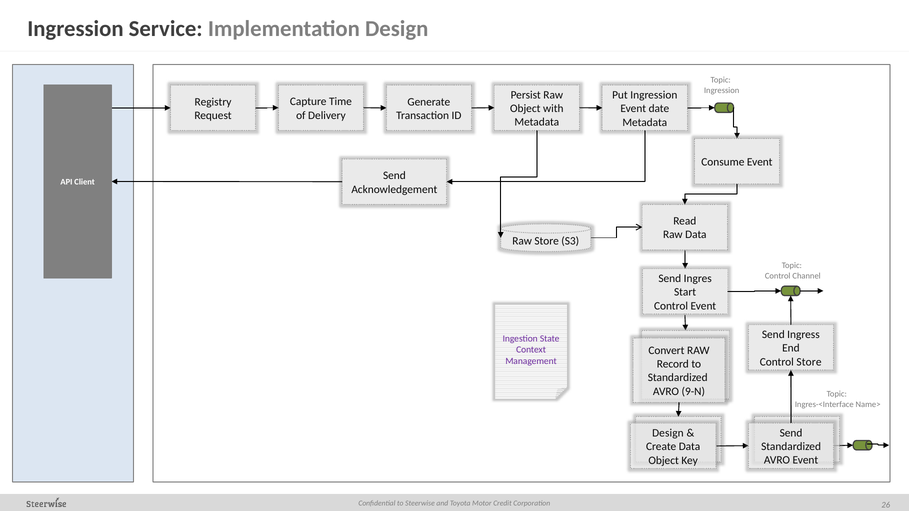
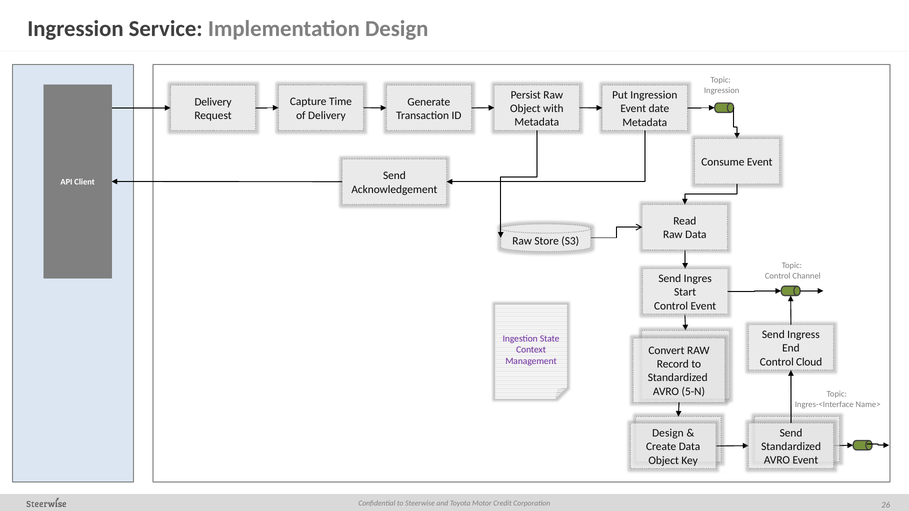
Registry: Registry -> Delivery (213, 102)
Control Store: Store -> Cloud (809, 362)
9-N: 9-N -> 5-N (693, 392)
